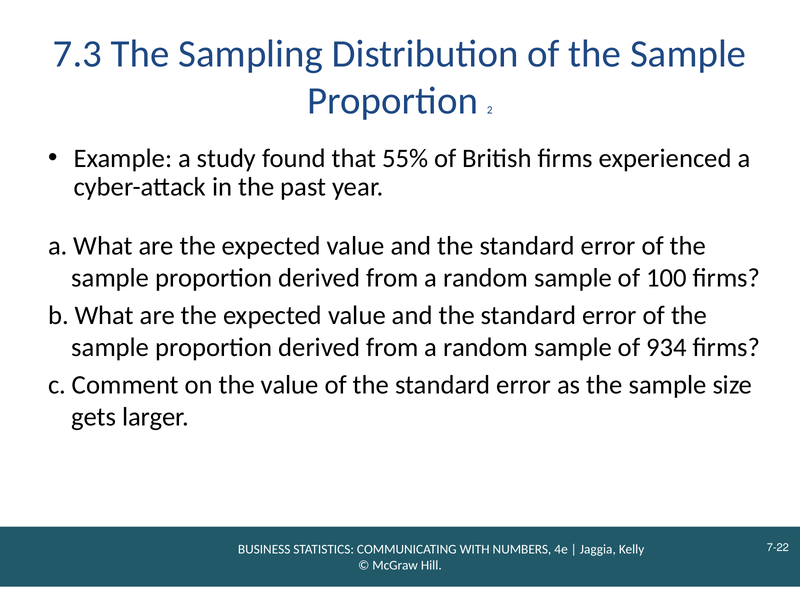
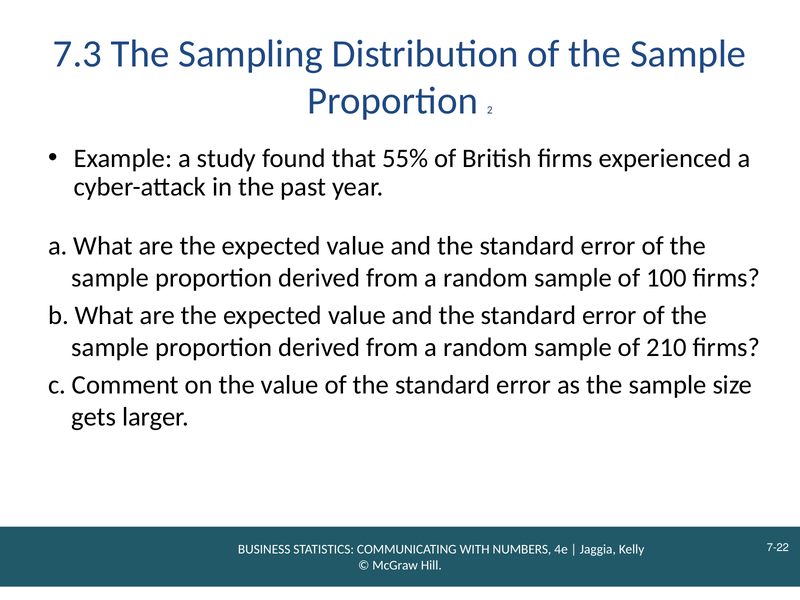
934: 934 -> 210 (666, 347)
